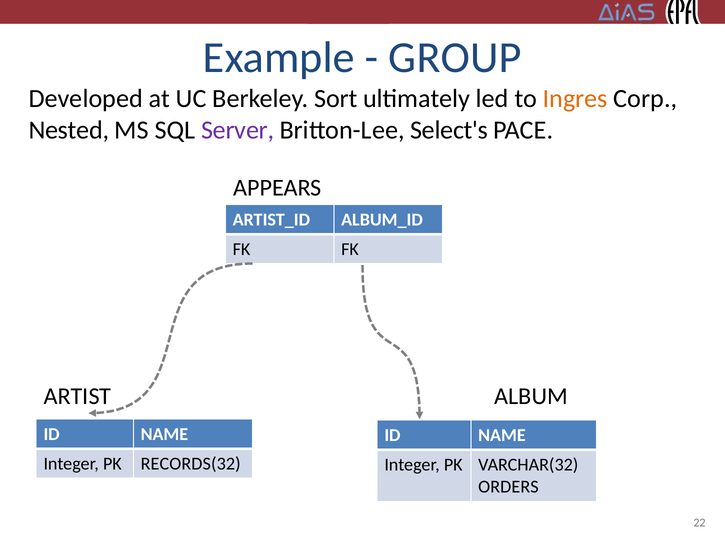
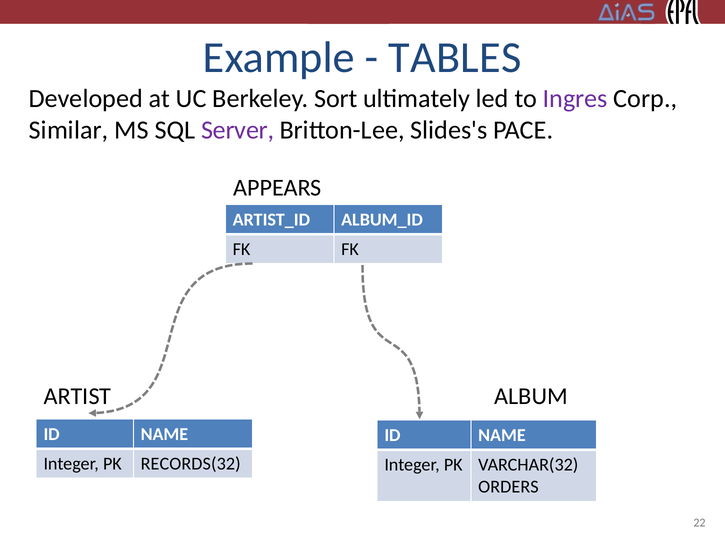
GROUP: GROUP -> TABLES (455, 57)
Ingres colour: orange -> purple (575, 98)
Nested: Nested -> Similar (69, 130)
Select's: Select's -> Slides's (449, 130)
